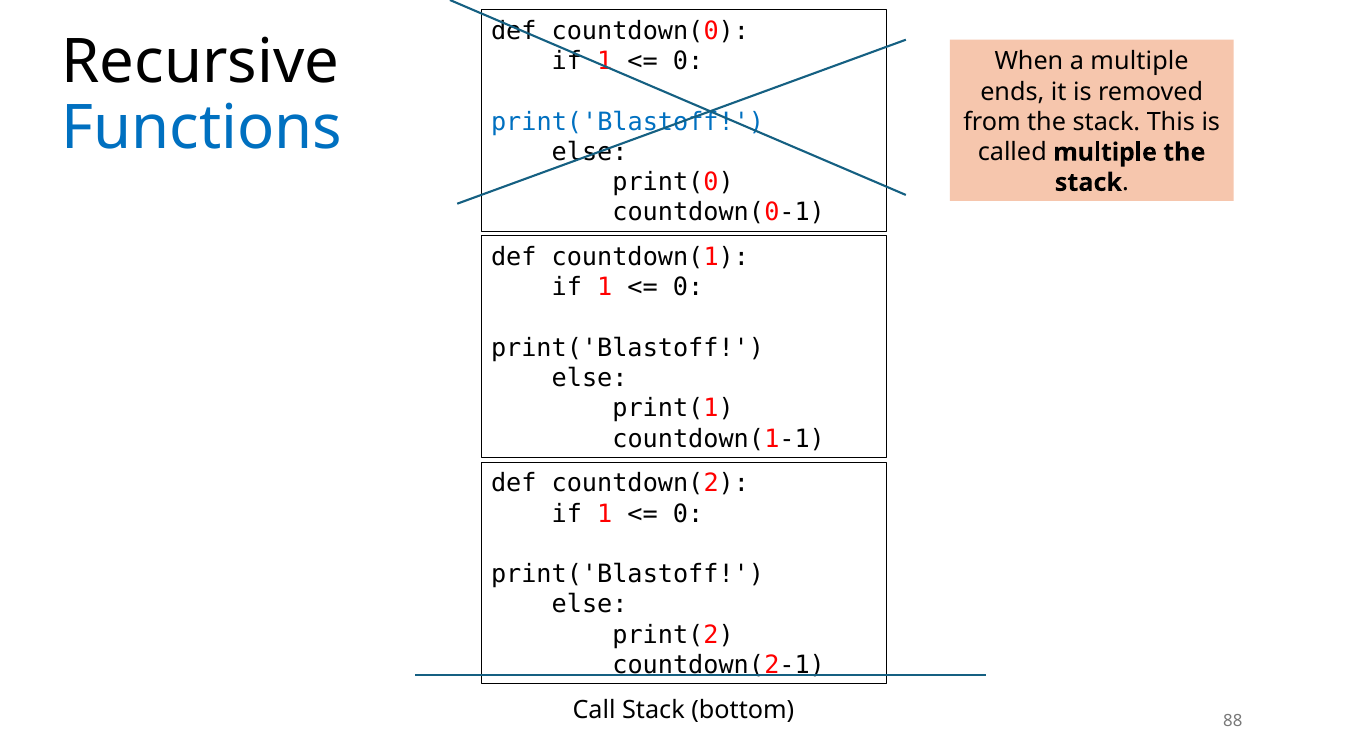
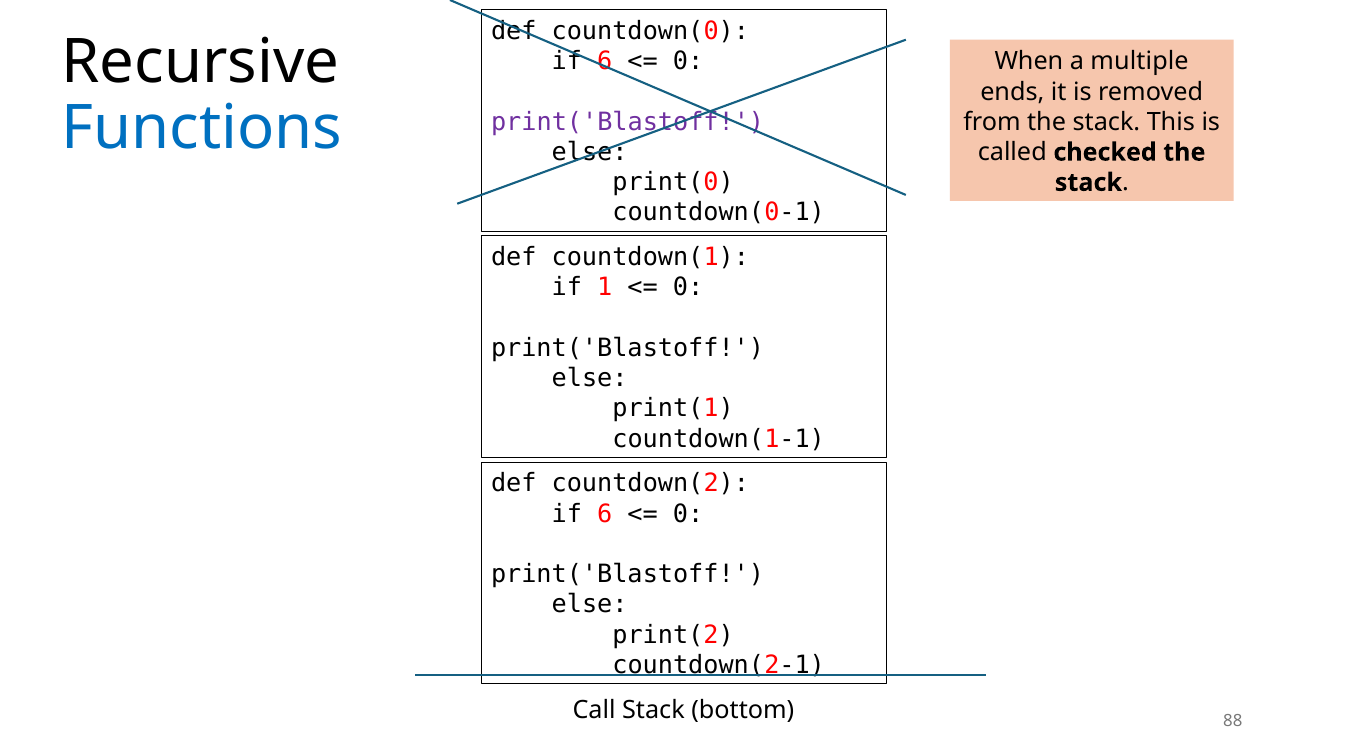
1: 1 -> 6 (605, 61)
print('Blastoff colour: blue -> purple (628, 122)
called multiple: multiple -> checked (1105, 152)
1: 1 -> 6 (605, 514)
